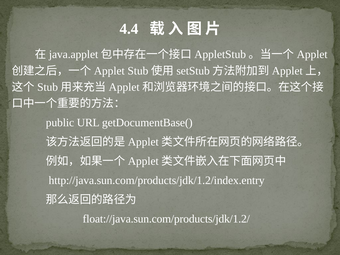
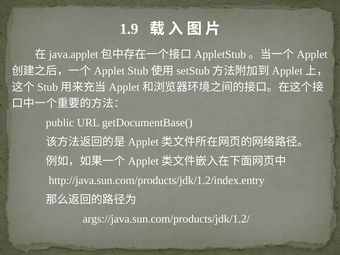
4.4: 4.4 -> 1.9 (129, 29)
float://java.sun.com/products/jdk/1.2/: float://java.sun.com/products/jdk/1.2/ -> args://java.sun.com/products/jdk/1.2/ (166, 219)
